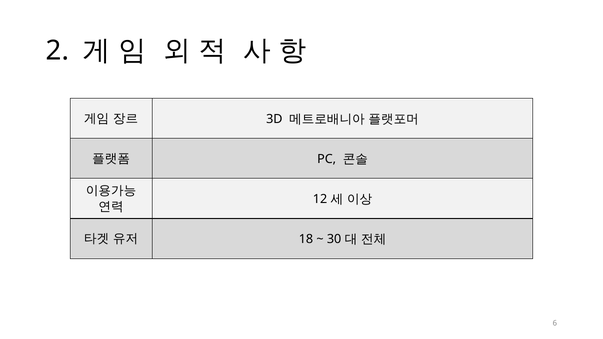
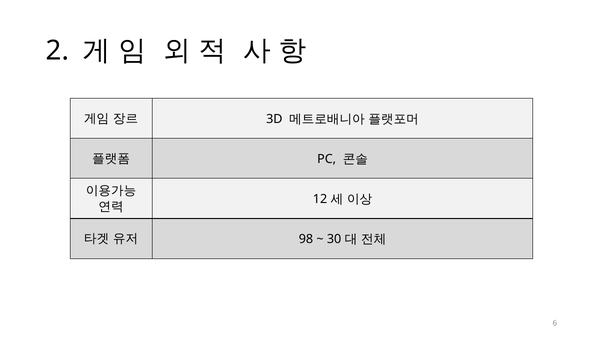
18: 18 -> 98 (306, 239)
